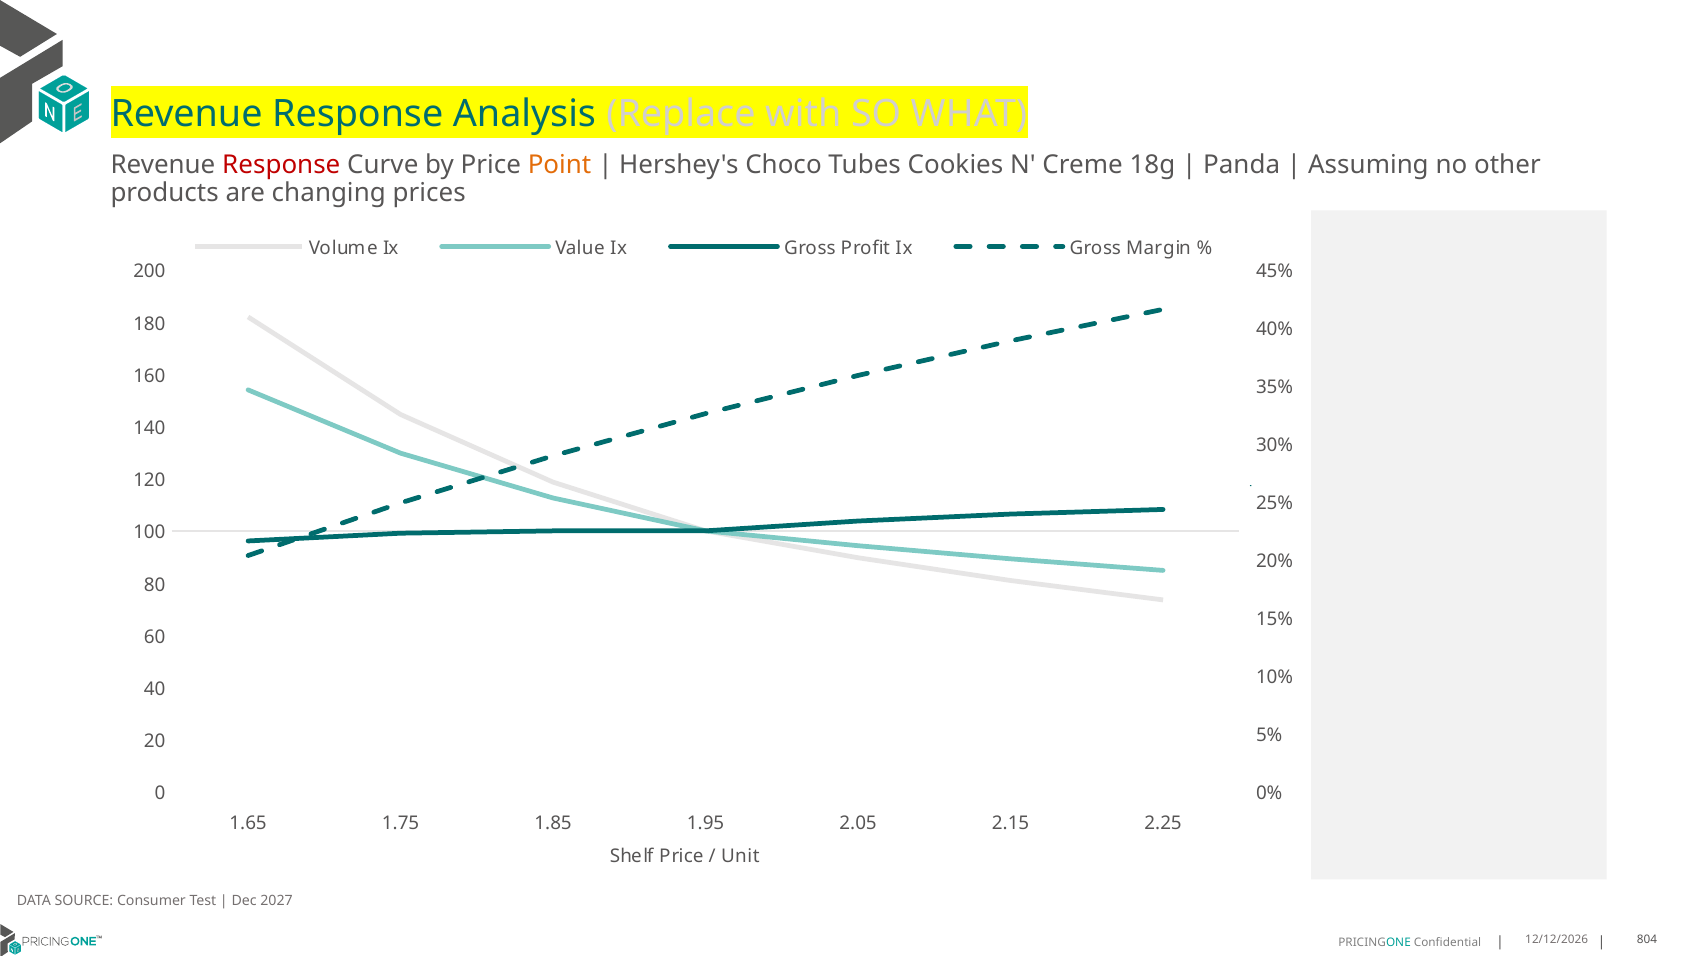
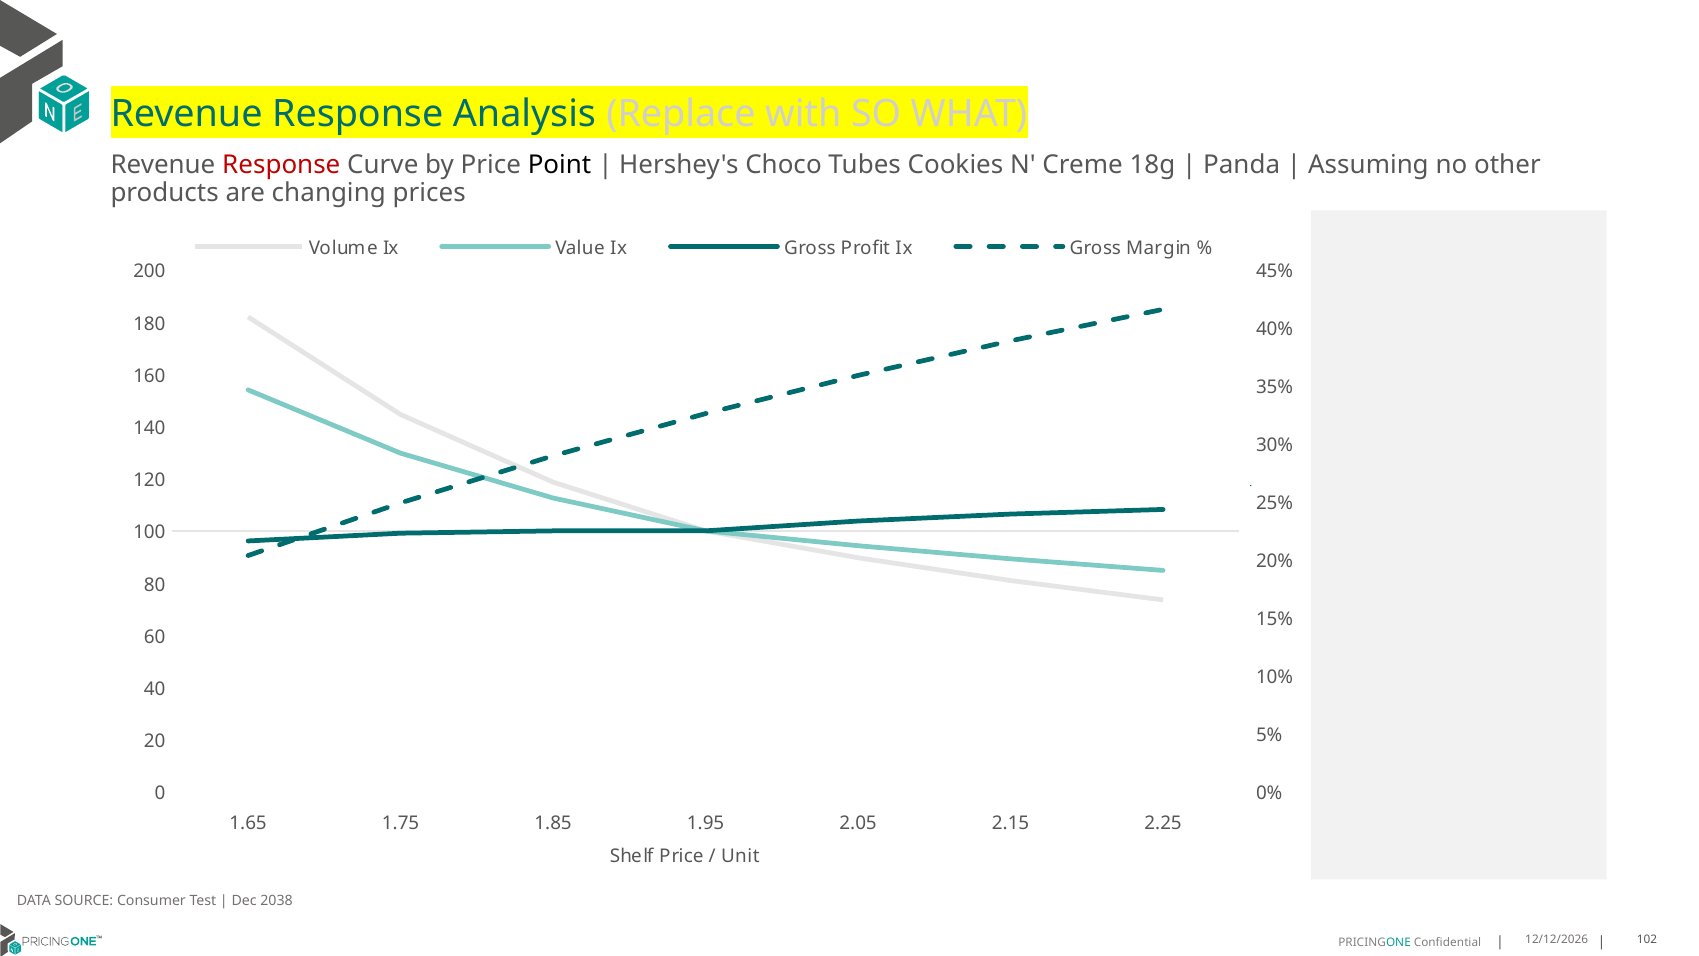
Point colour: orange -> black (560, 164)
2027: 2027 -> 2038 (277, 900)
804: 804 -> 102 (1647, 940)
